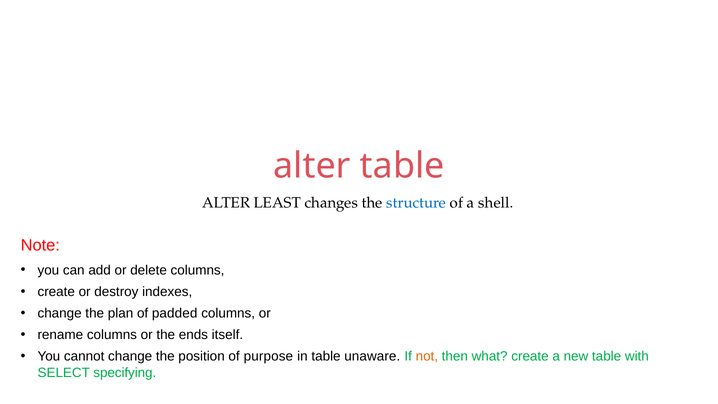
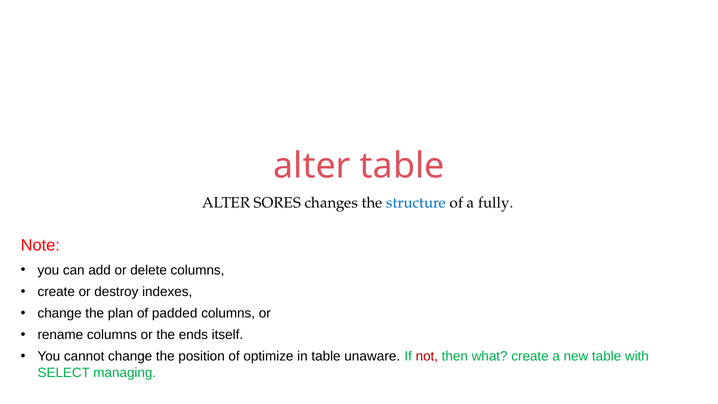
LEAST: LEAST -> SORES (277, 203)
shell: shell -> fully (496, 203)
purpose: purpose -> optimize (268, 356)
not colour: orange -> red (427, 356)
specifying: specifying -> managing (125, 373)
